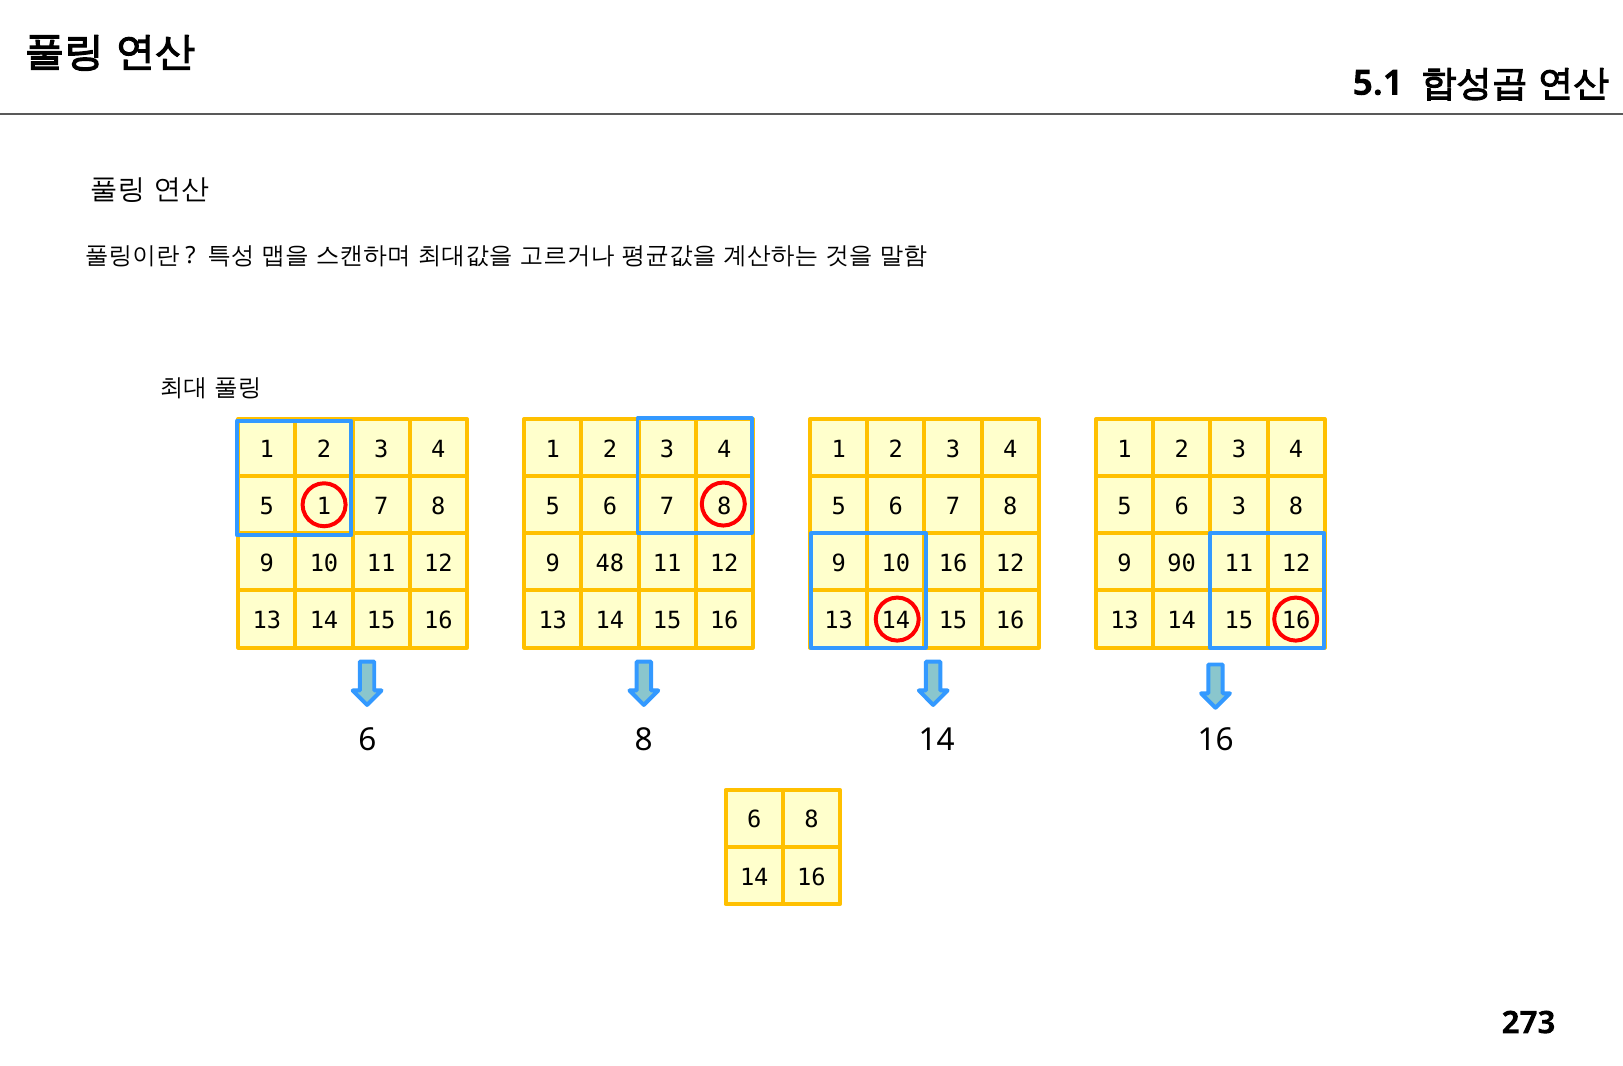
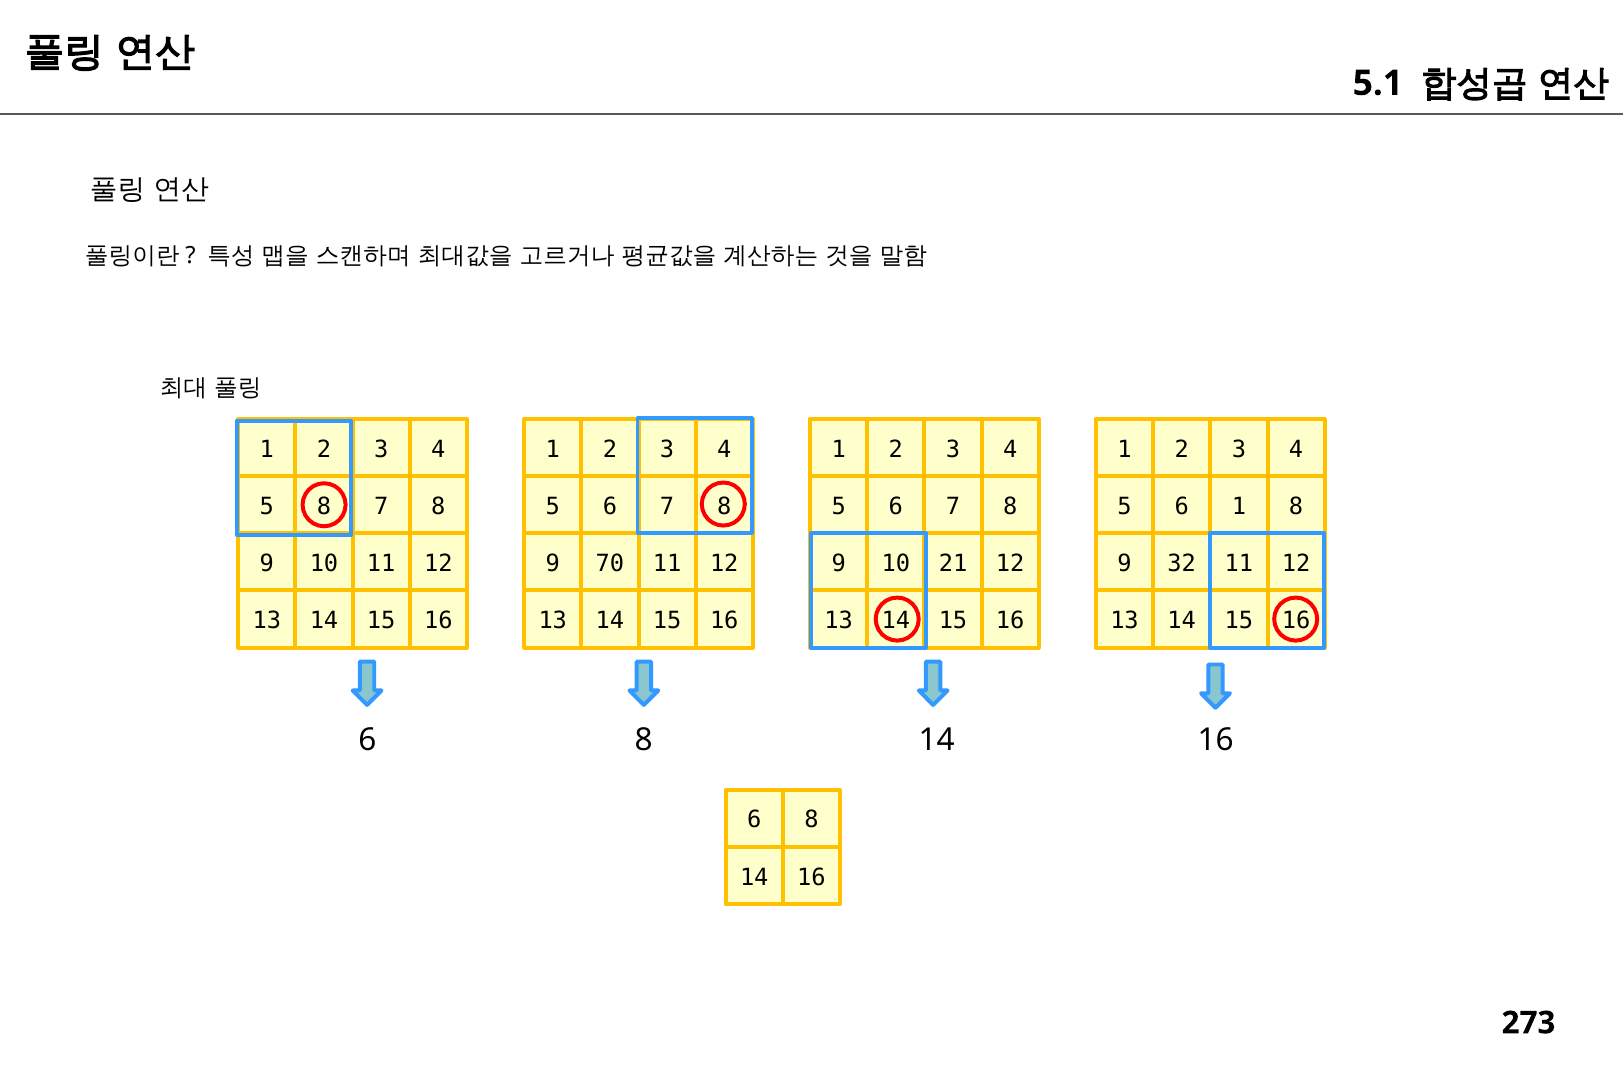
5 1: 1 -> 8 (324, 506)
5 6 3: 3 -> 1 (1239, 506)
48: 48 -> 70 (610, 564)
10 16: 16 -> 21 (953, 564)
90: 90 -> 32 (1182, 564)
